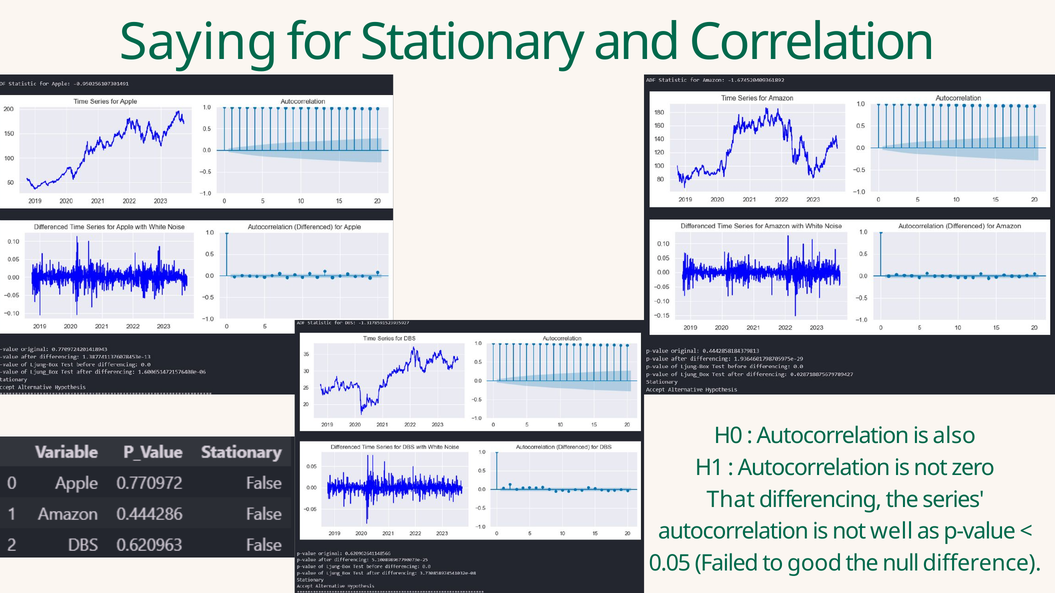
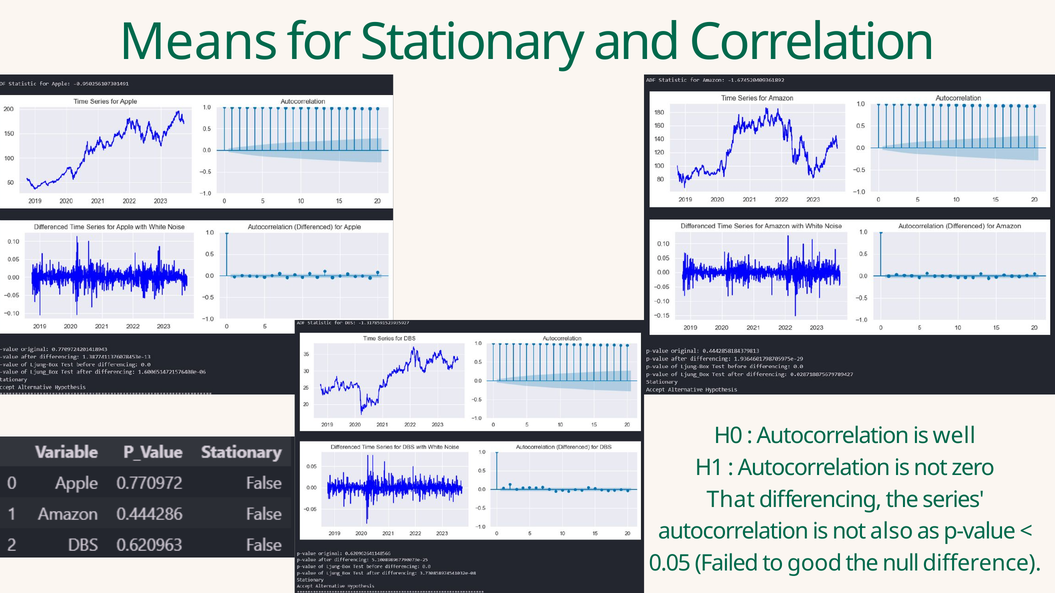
Saying: Saying -> Means (199, 43)
also: also -> well (954, 436)
well: well -> also (892, 532)
